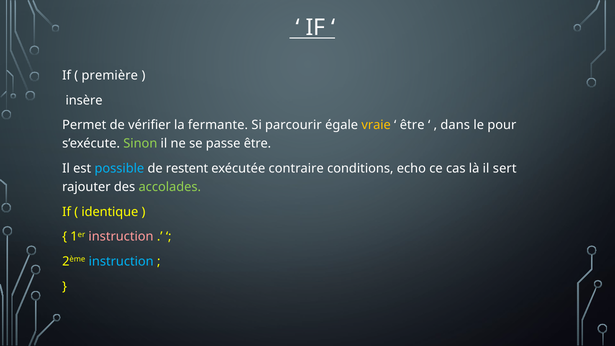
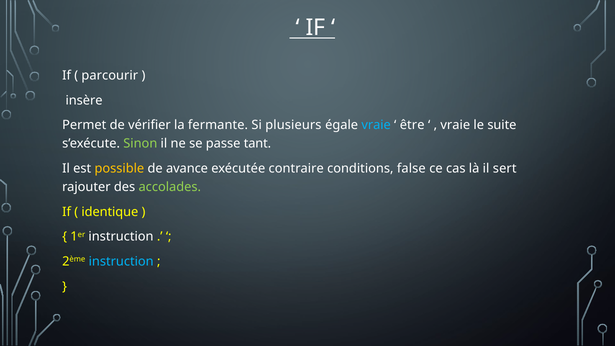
première: première -> parcourir (110, 75)
parcourir: parcourir -> plusieurs (293, 125)
vraie colour: yellow -> light blue (376, 125)
dans: dans -> vraie (455, 125)
pour: pour -> suite (502, 125)
passe être: être -> tant (257, 144)
possible colour: light blue -> yellow (119, 168)
restent: restent -> avance (187, 168)
echo: echo -> false (411, 168)
instruction colour: pink -> white (121, 237)
